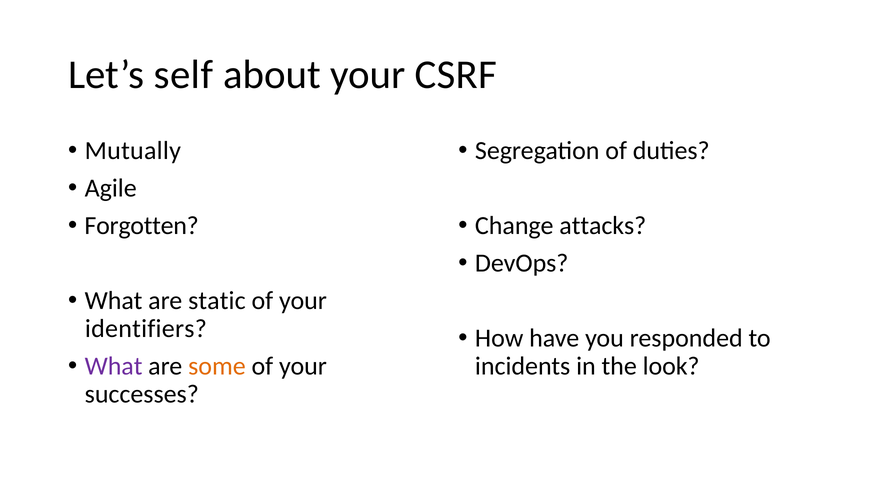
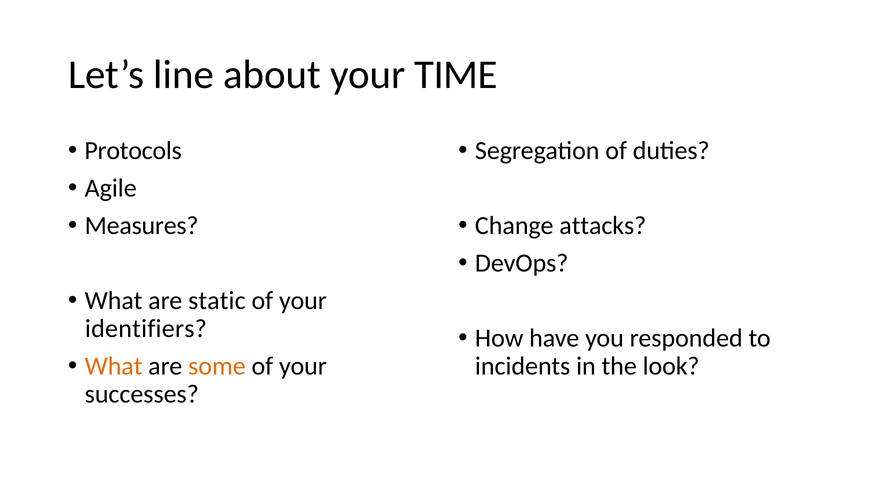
self: self -> line (184, 75)
CSRF: CSRF -> TIME (456, 75)
Mutually: Mutually -> Protocols (133, 151)
Forgotten: Forgotten -> Measures (142, 226)
What colour: purple -> orange (114, 366)
